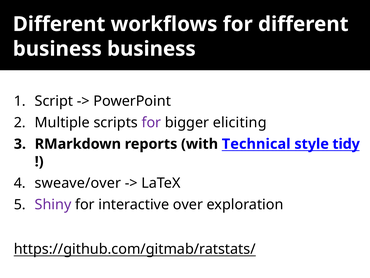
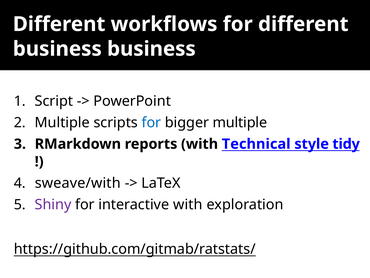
for colour: purple -> blue (151, 122)
bigger eliciting: eliciting -> multiple (240, 122)
sweave/over: sweave/over -> sweave/with (78, 183)
interactive over: over -> with (188, 204)
